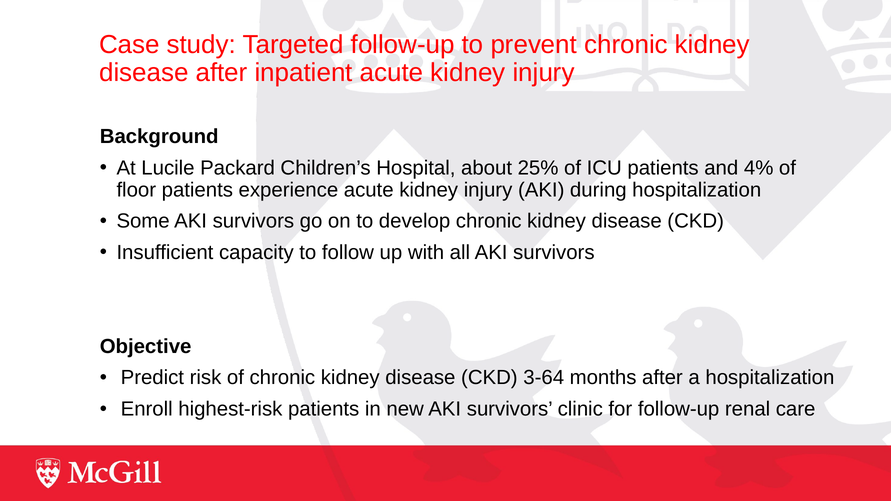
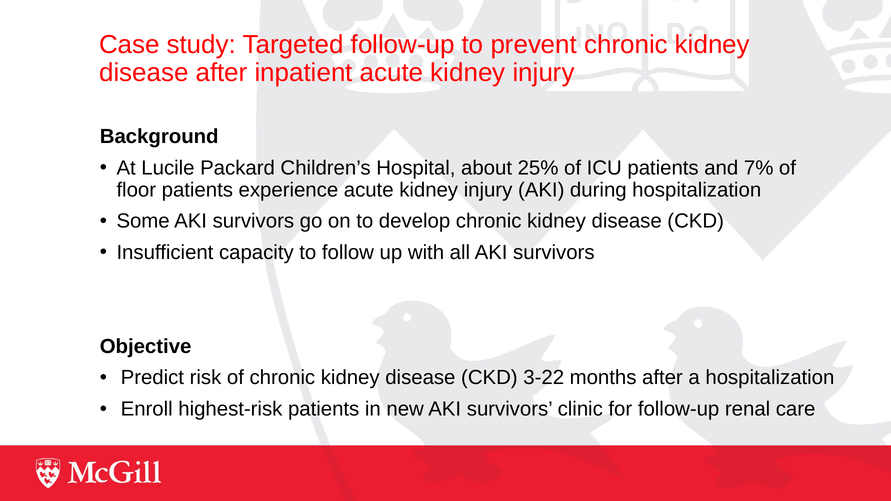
4%: 4% -> 7% (759, 168)
3-64: 3-64 -> 3-22 (544, 378)
